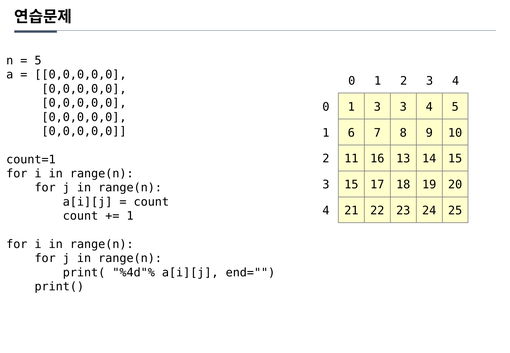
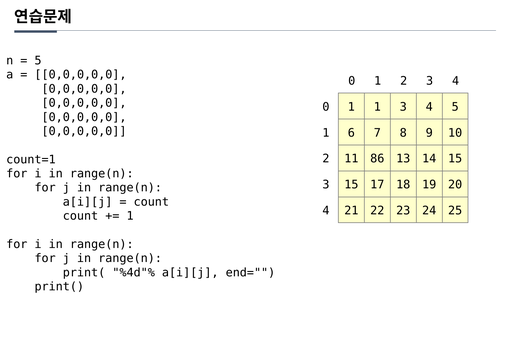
1 3: 3 -> 1 (377, 107)
16: 16 -> 86 (377, 159)
